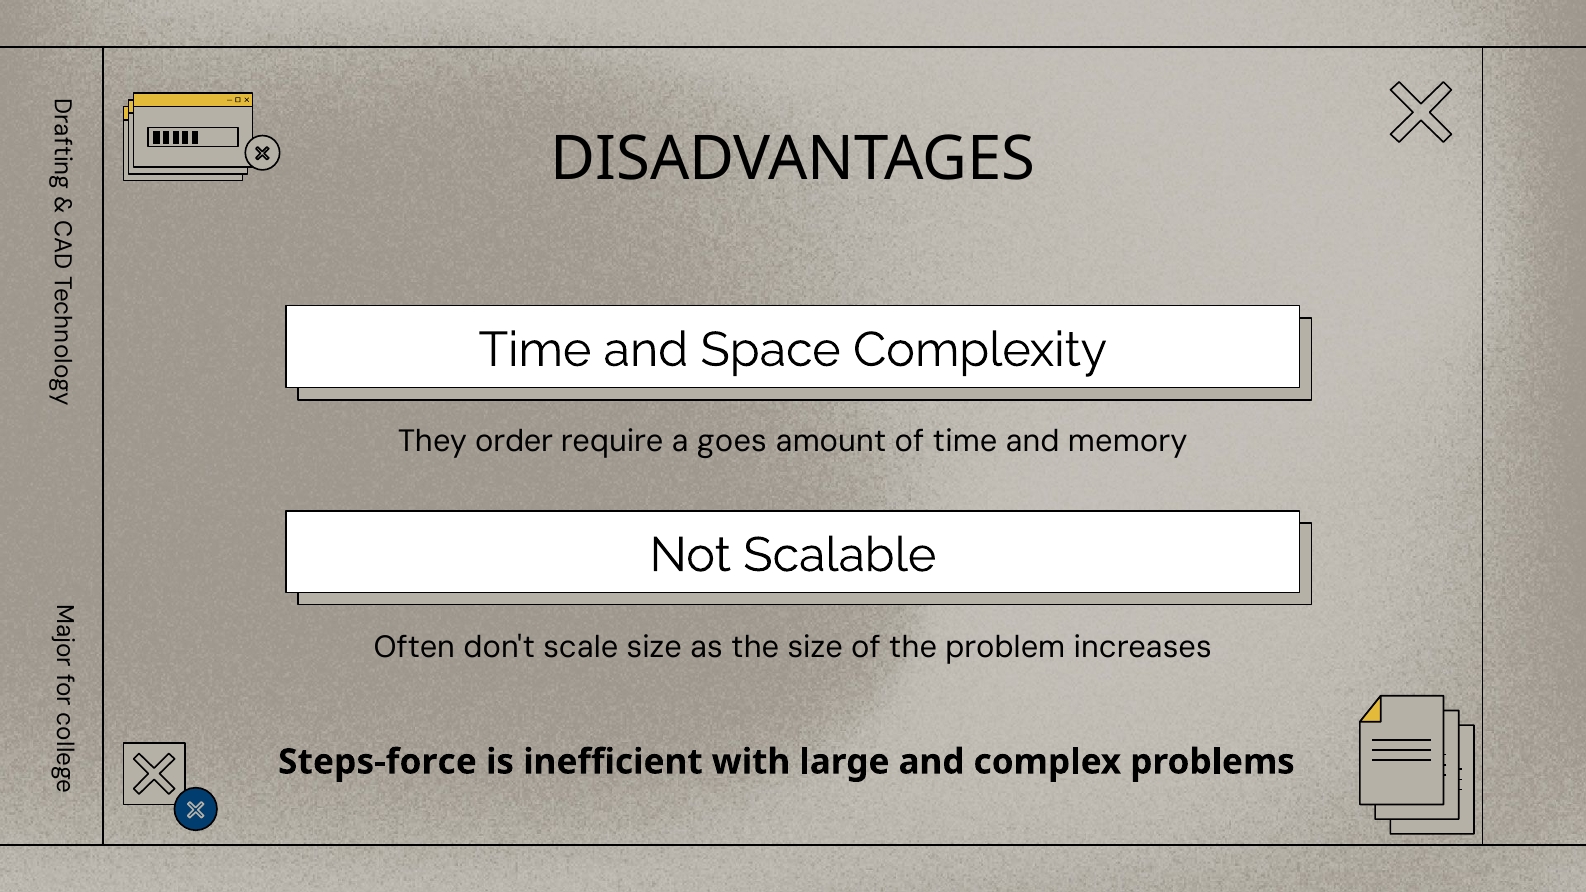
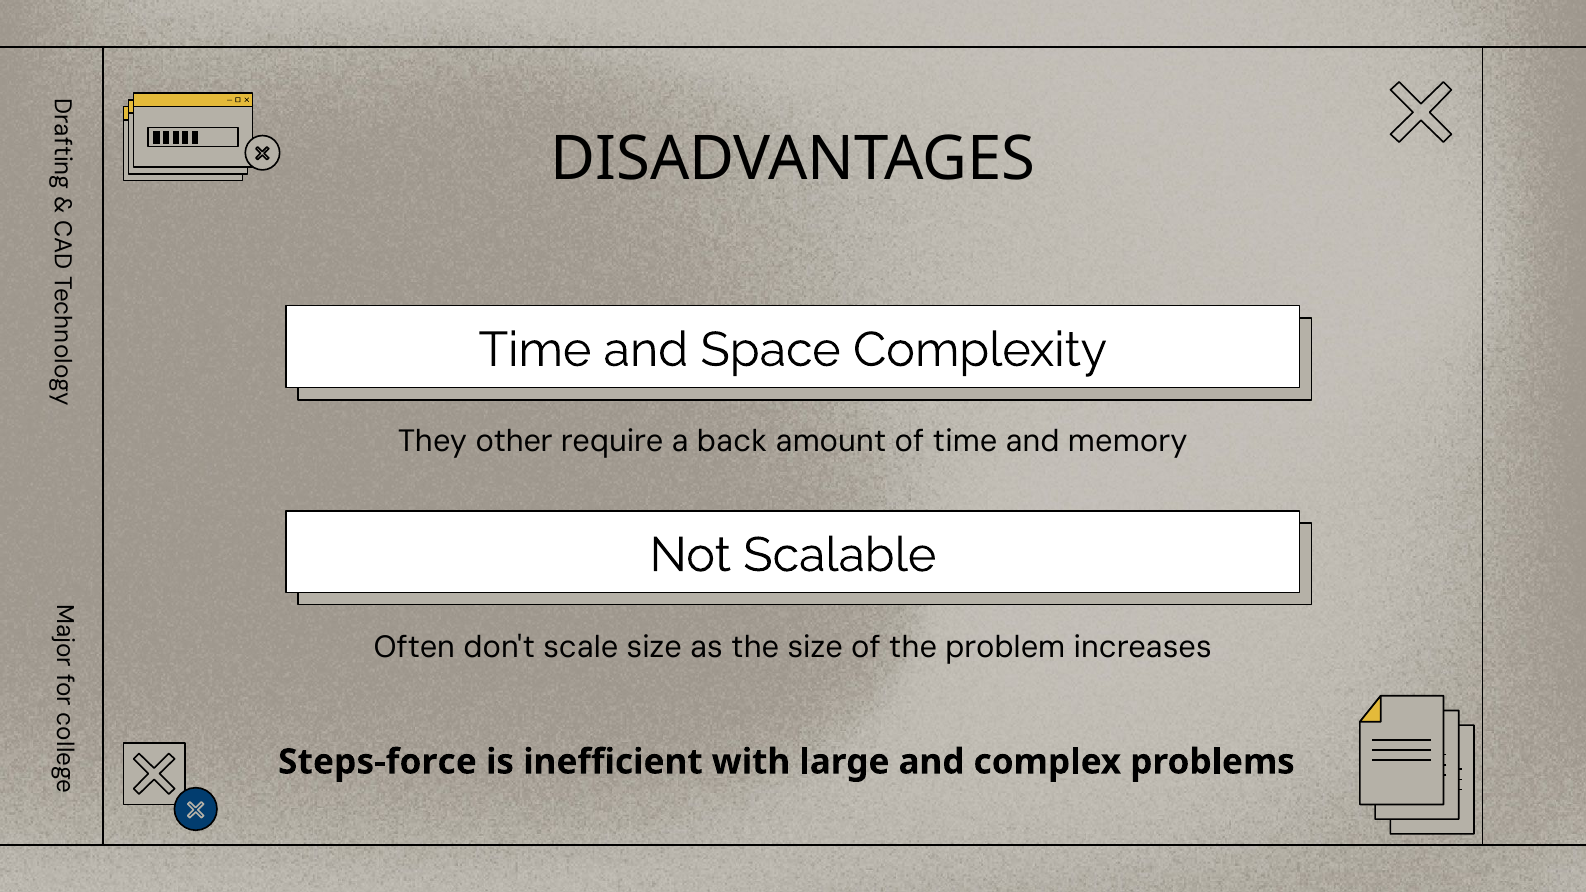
order: order -> other (514, 442)
goes: goes -> back (732, 442)
